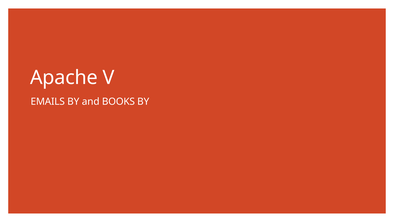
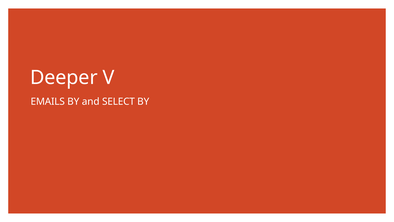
Apache: Apache -> Deeper (64, 78)
BOOKS: BOOKS -> SELECT (118, 102)
